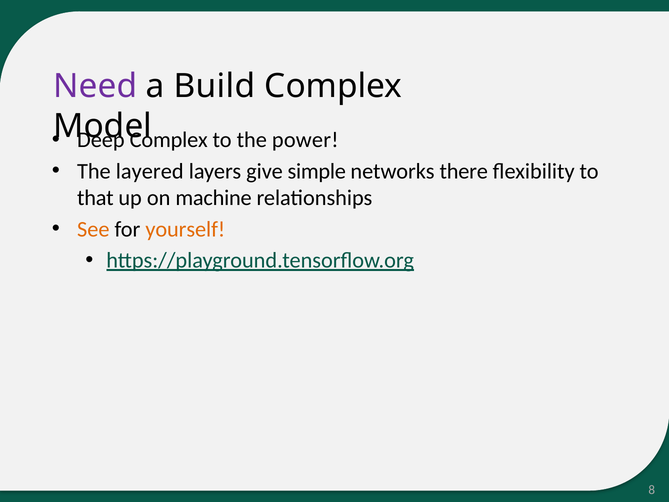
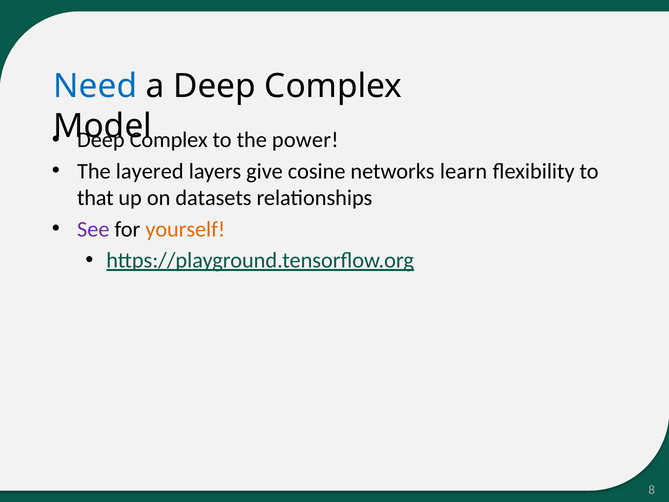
Need colour: purple -> blue (95, 86)
a Build: Build -> Deep (215, 86)
simple: simple -> cosine (317, 171)
there: there -> learn (464, 171)
machine: machine -> datasets (213, 198)
See colour: orange -> purple (93, 229)
